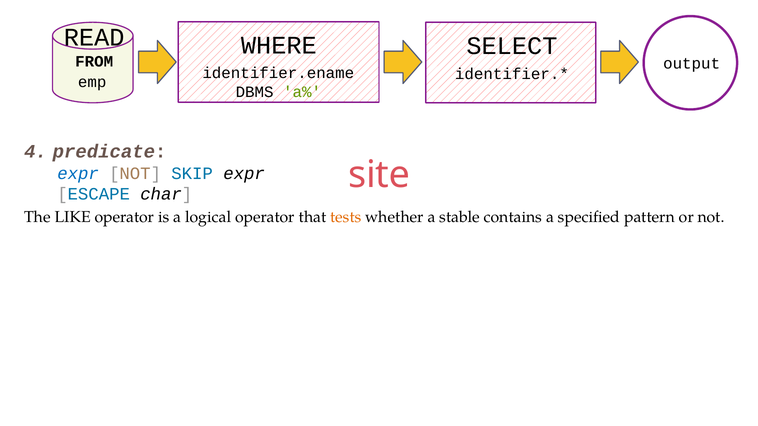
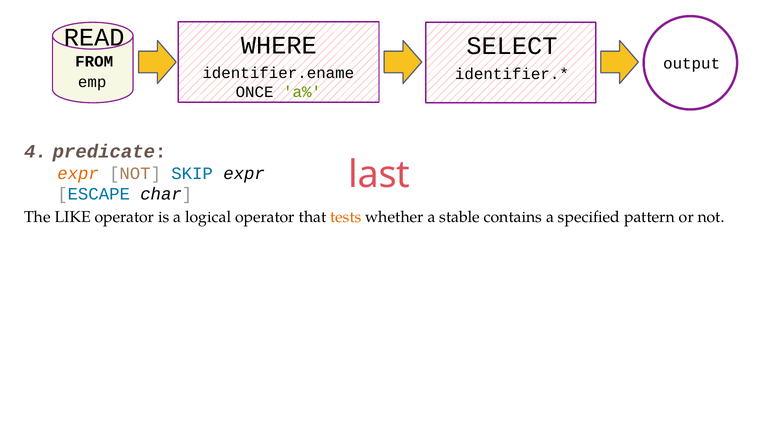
DBMS: DBMS -> ONCE (255, 92)
site: site -> last (379, 175)
expr colour: blue -> orange (78, 173)
